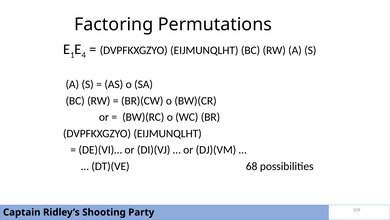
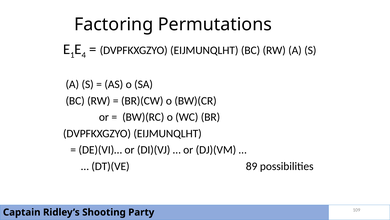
68: 68 -> 89 (252, 166)
